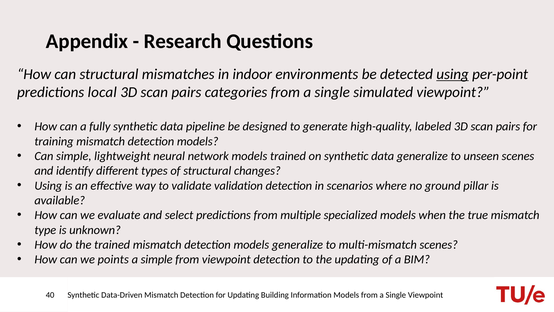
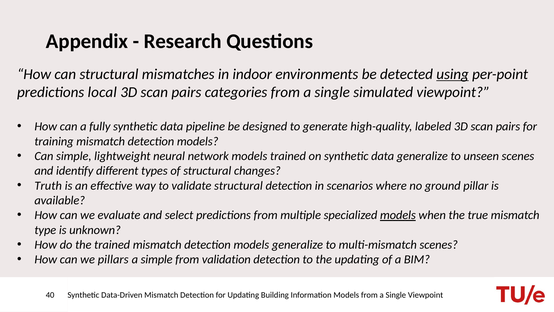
Using: Using -> Truth (48, 185)
validate validation: validation -> structural (238, 185)
models underline: none -> present (398, 215)
points: points -> pillars (113, 259)
from viewpoint: viewpoint -> validation (226, 259)
